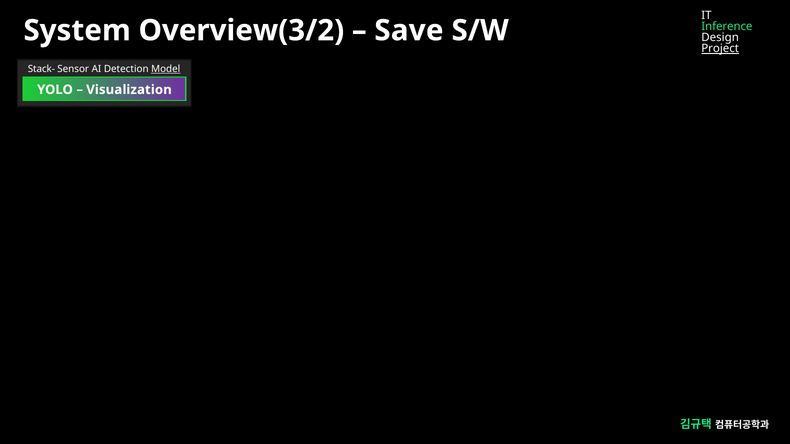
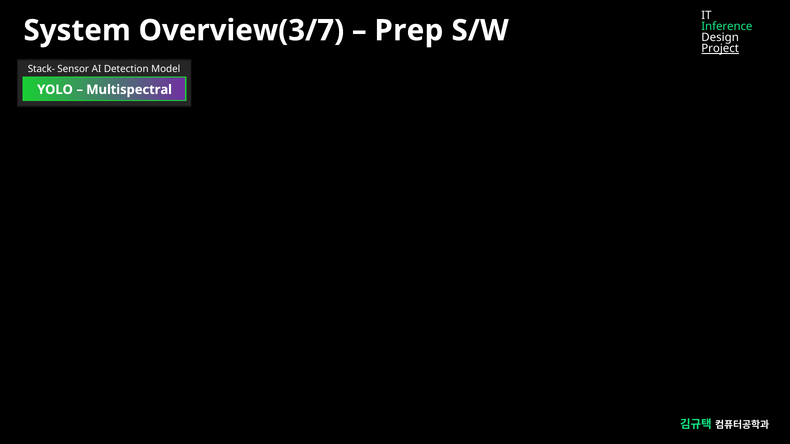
Overview(3/2: Overview(3/2 -> Overview(3/7 (241, 31)
Save: Save -> Prep (409, 31)
Model underline: present -> none (166, 69)
Visualization: Visualization -> Multispectral (129, 90)
